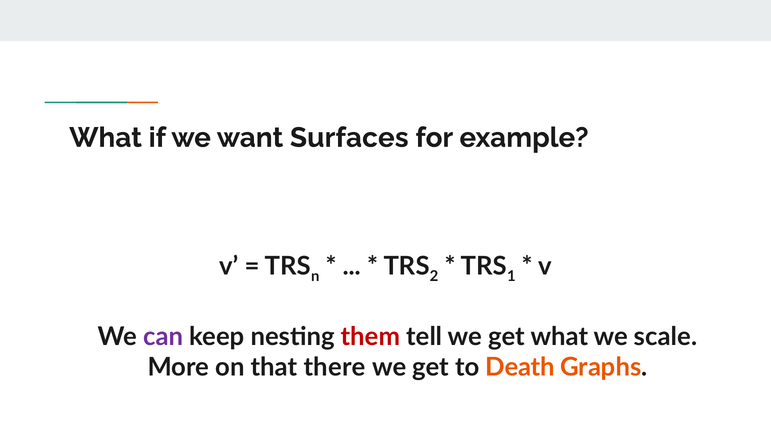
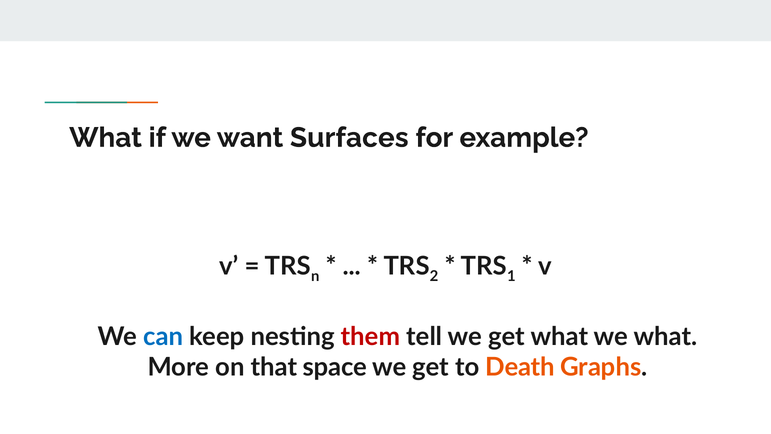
can colour: purple -> blue (163, 336)
we scale: scale -> what (665, 336)
there: there -> space (335, 367)
